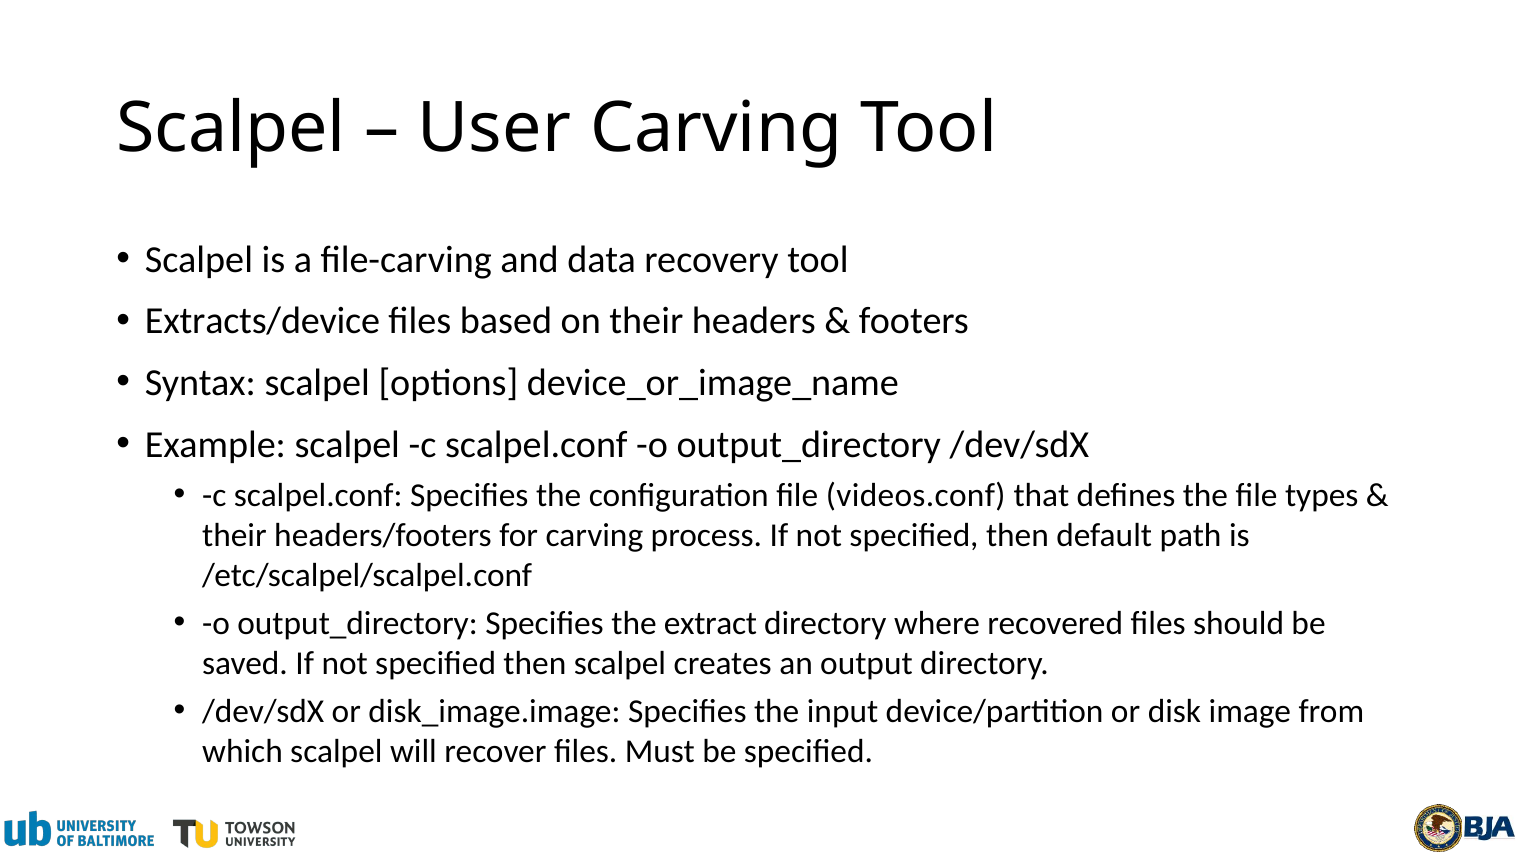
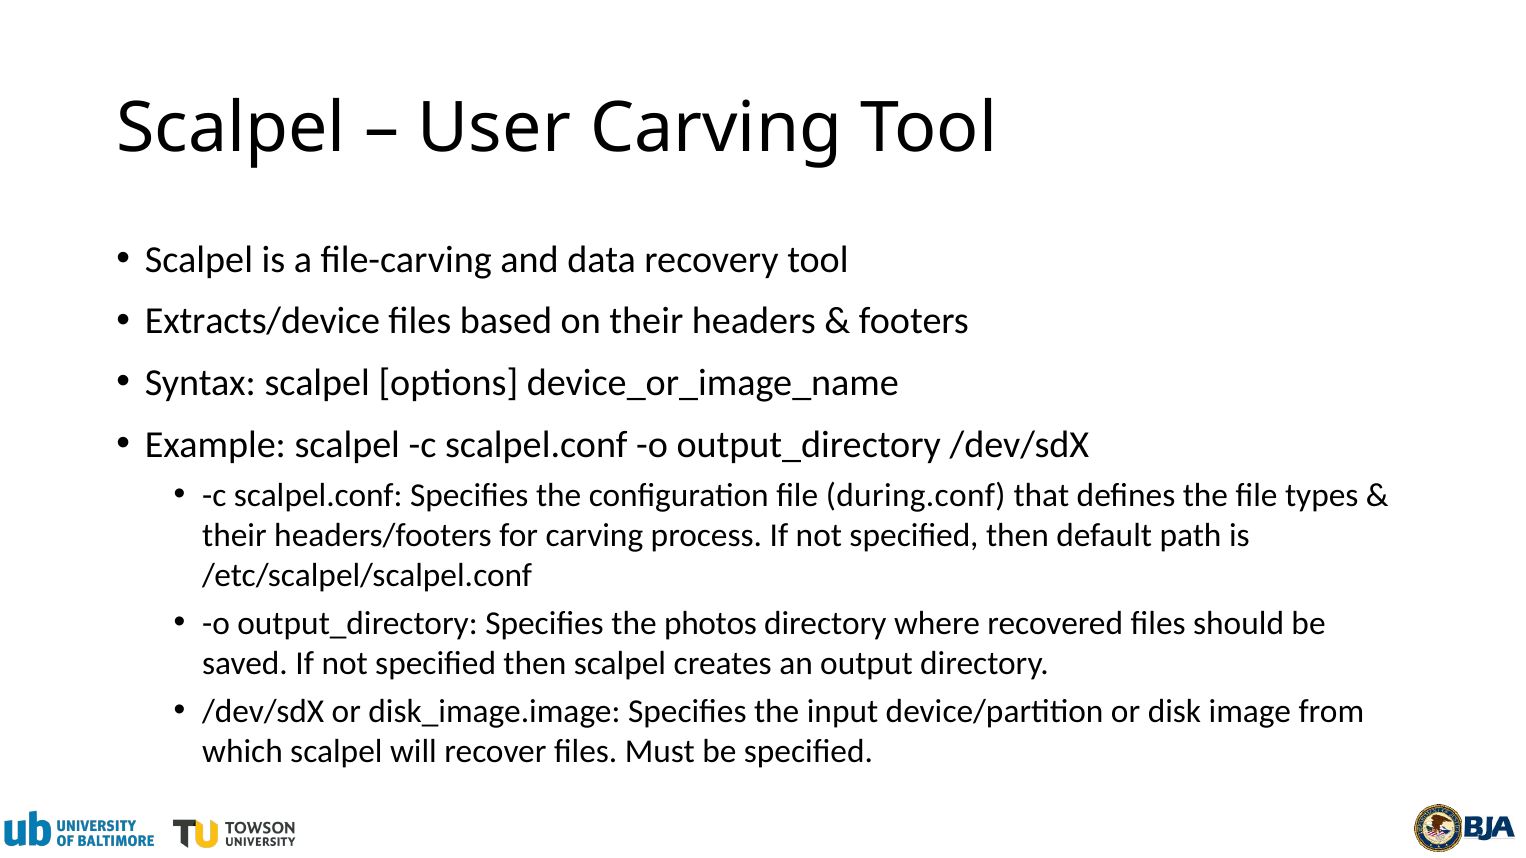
videos.conf: videos.conf -> during.conf (916, 495)
extract: extract -> photos (710, 623)
